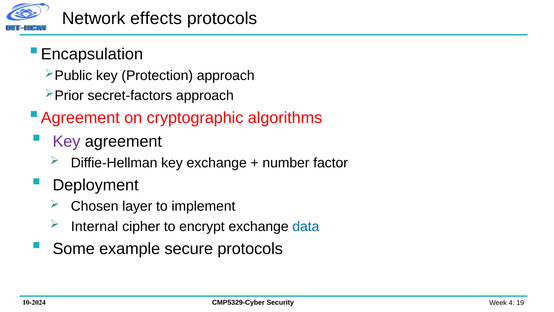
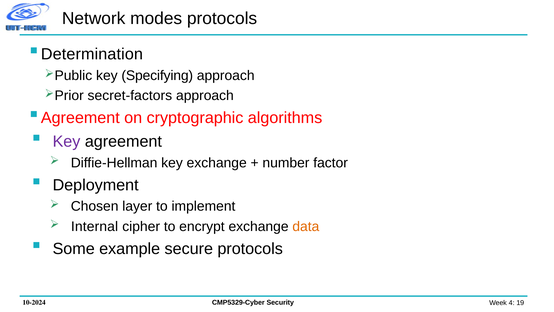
effects: effects -> modes (156, 18)
Encapsulation: Encapsulation -> Determination (92, 54)
Protection: Protection -> Specifying (157, 76)
data colour: blue -> orange (306, 226)
